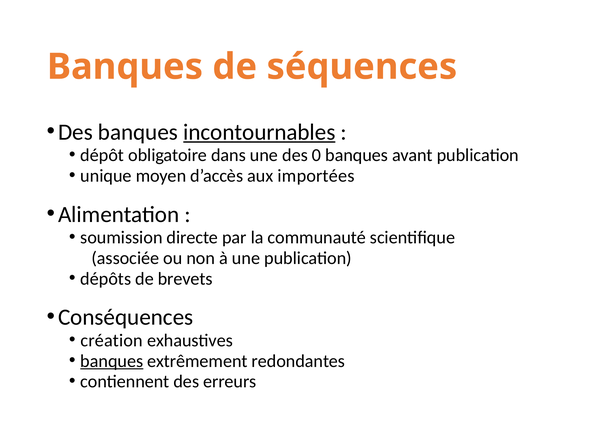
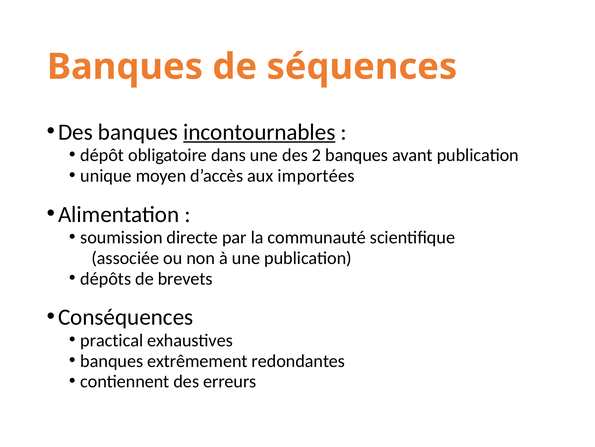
0: 0 -> 2 (316, 155)
création: création -> practical (112, 340)
banques underline: present -> none (112, 360)
